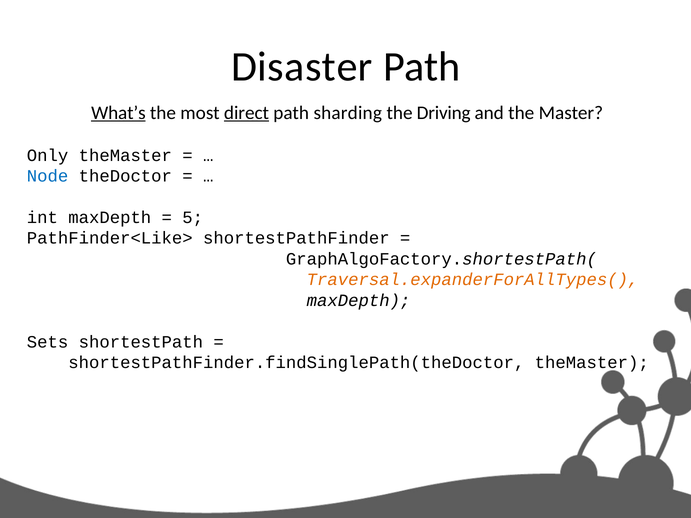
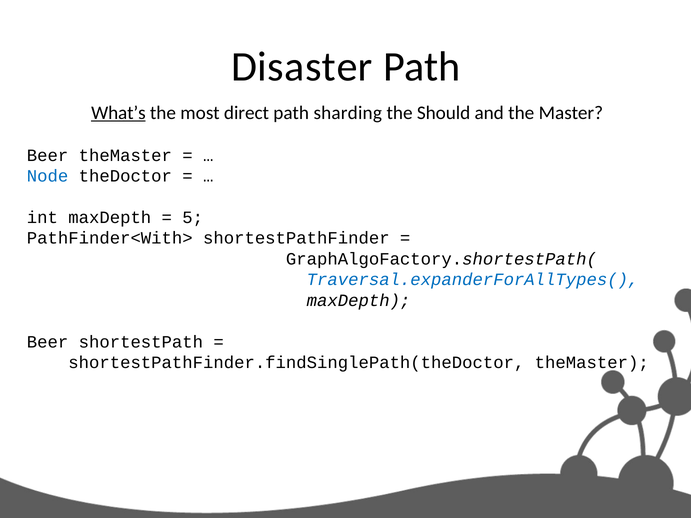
direct underline: present -> none (246, 113)
Driving: Driving -> Should (444, 113)
Only: Only -> Beer (48, 155)
PathFinder<Like>: PathFinder<Like> -> PathFinder<With> (110, 238)
Traversal.expanderForAllTypes( colour: orange -> blue (473, 280)
Sets: Sets -> Beer (48, 342)
